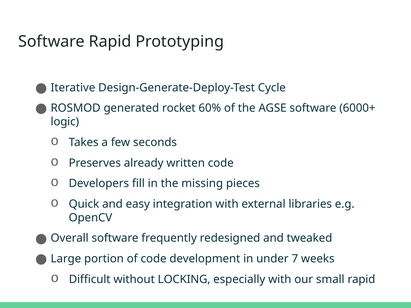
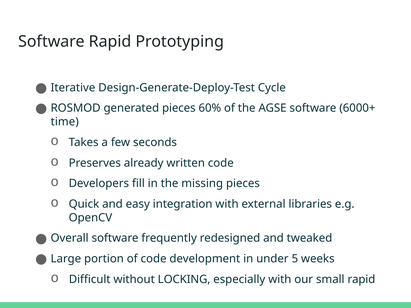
generated rocket: rocket -> pieces (179, 108)
logic: logic -> time (65, 122)
7: 7 -> 5 (295, 259)
